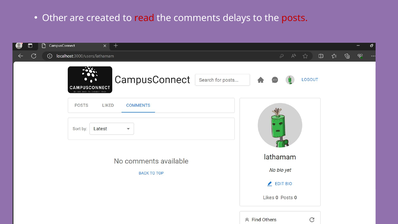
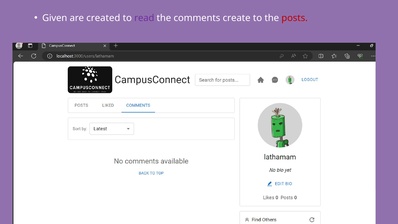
Other: Other -> Given (55, 18)
read colour: red -> purple (144, 18)
delays: delays -> create (237, 18)
